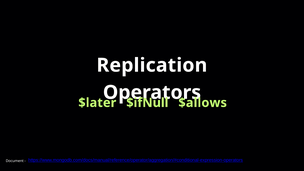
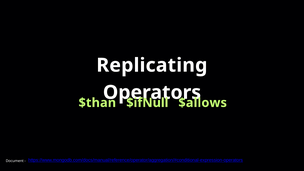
Replication: Replication -> Replicating (152, 65)
$later: $later -> $than (97, 103)
